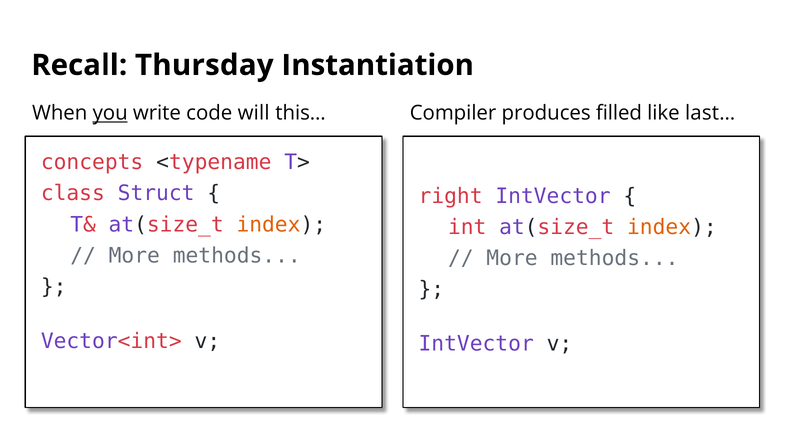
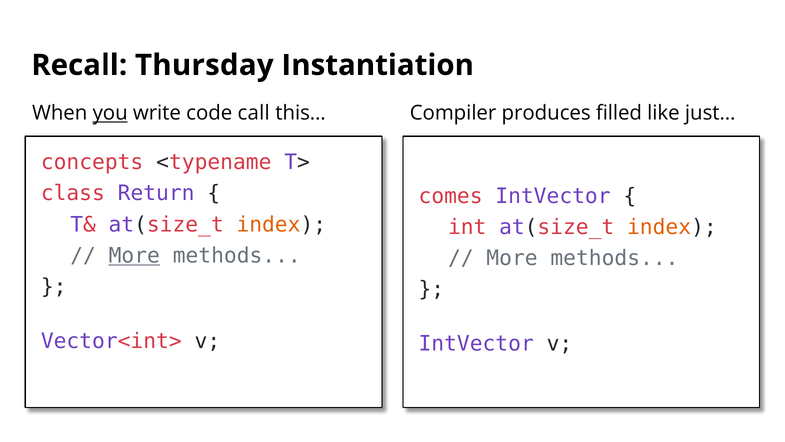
will: will -> call (254, 113)
last…: last… -> just… (710, 113)
Struct: Struct -> Return (156, 193)
right: right -> comes (451, 196)
More underline: none -> present (134, 256)
